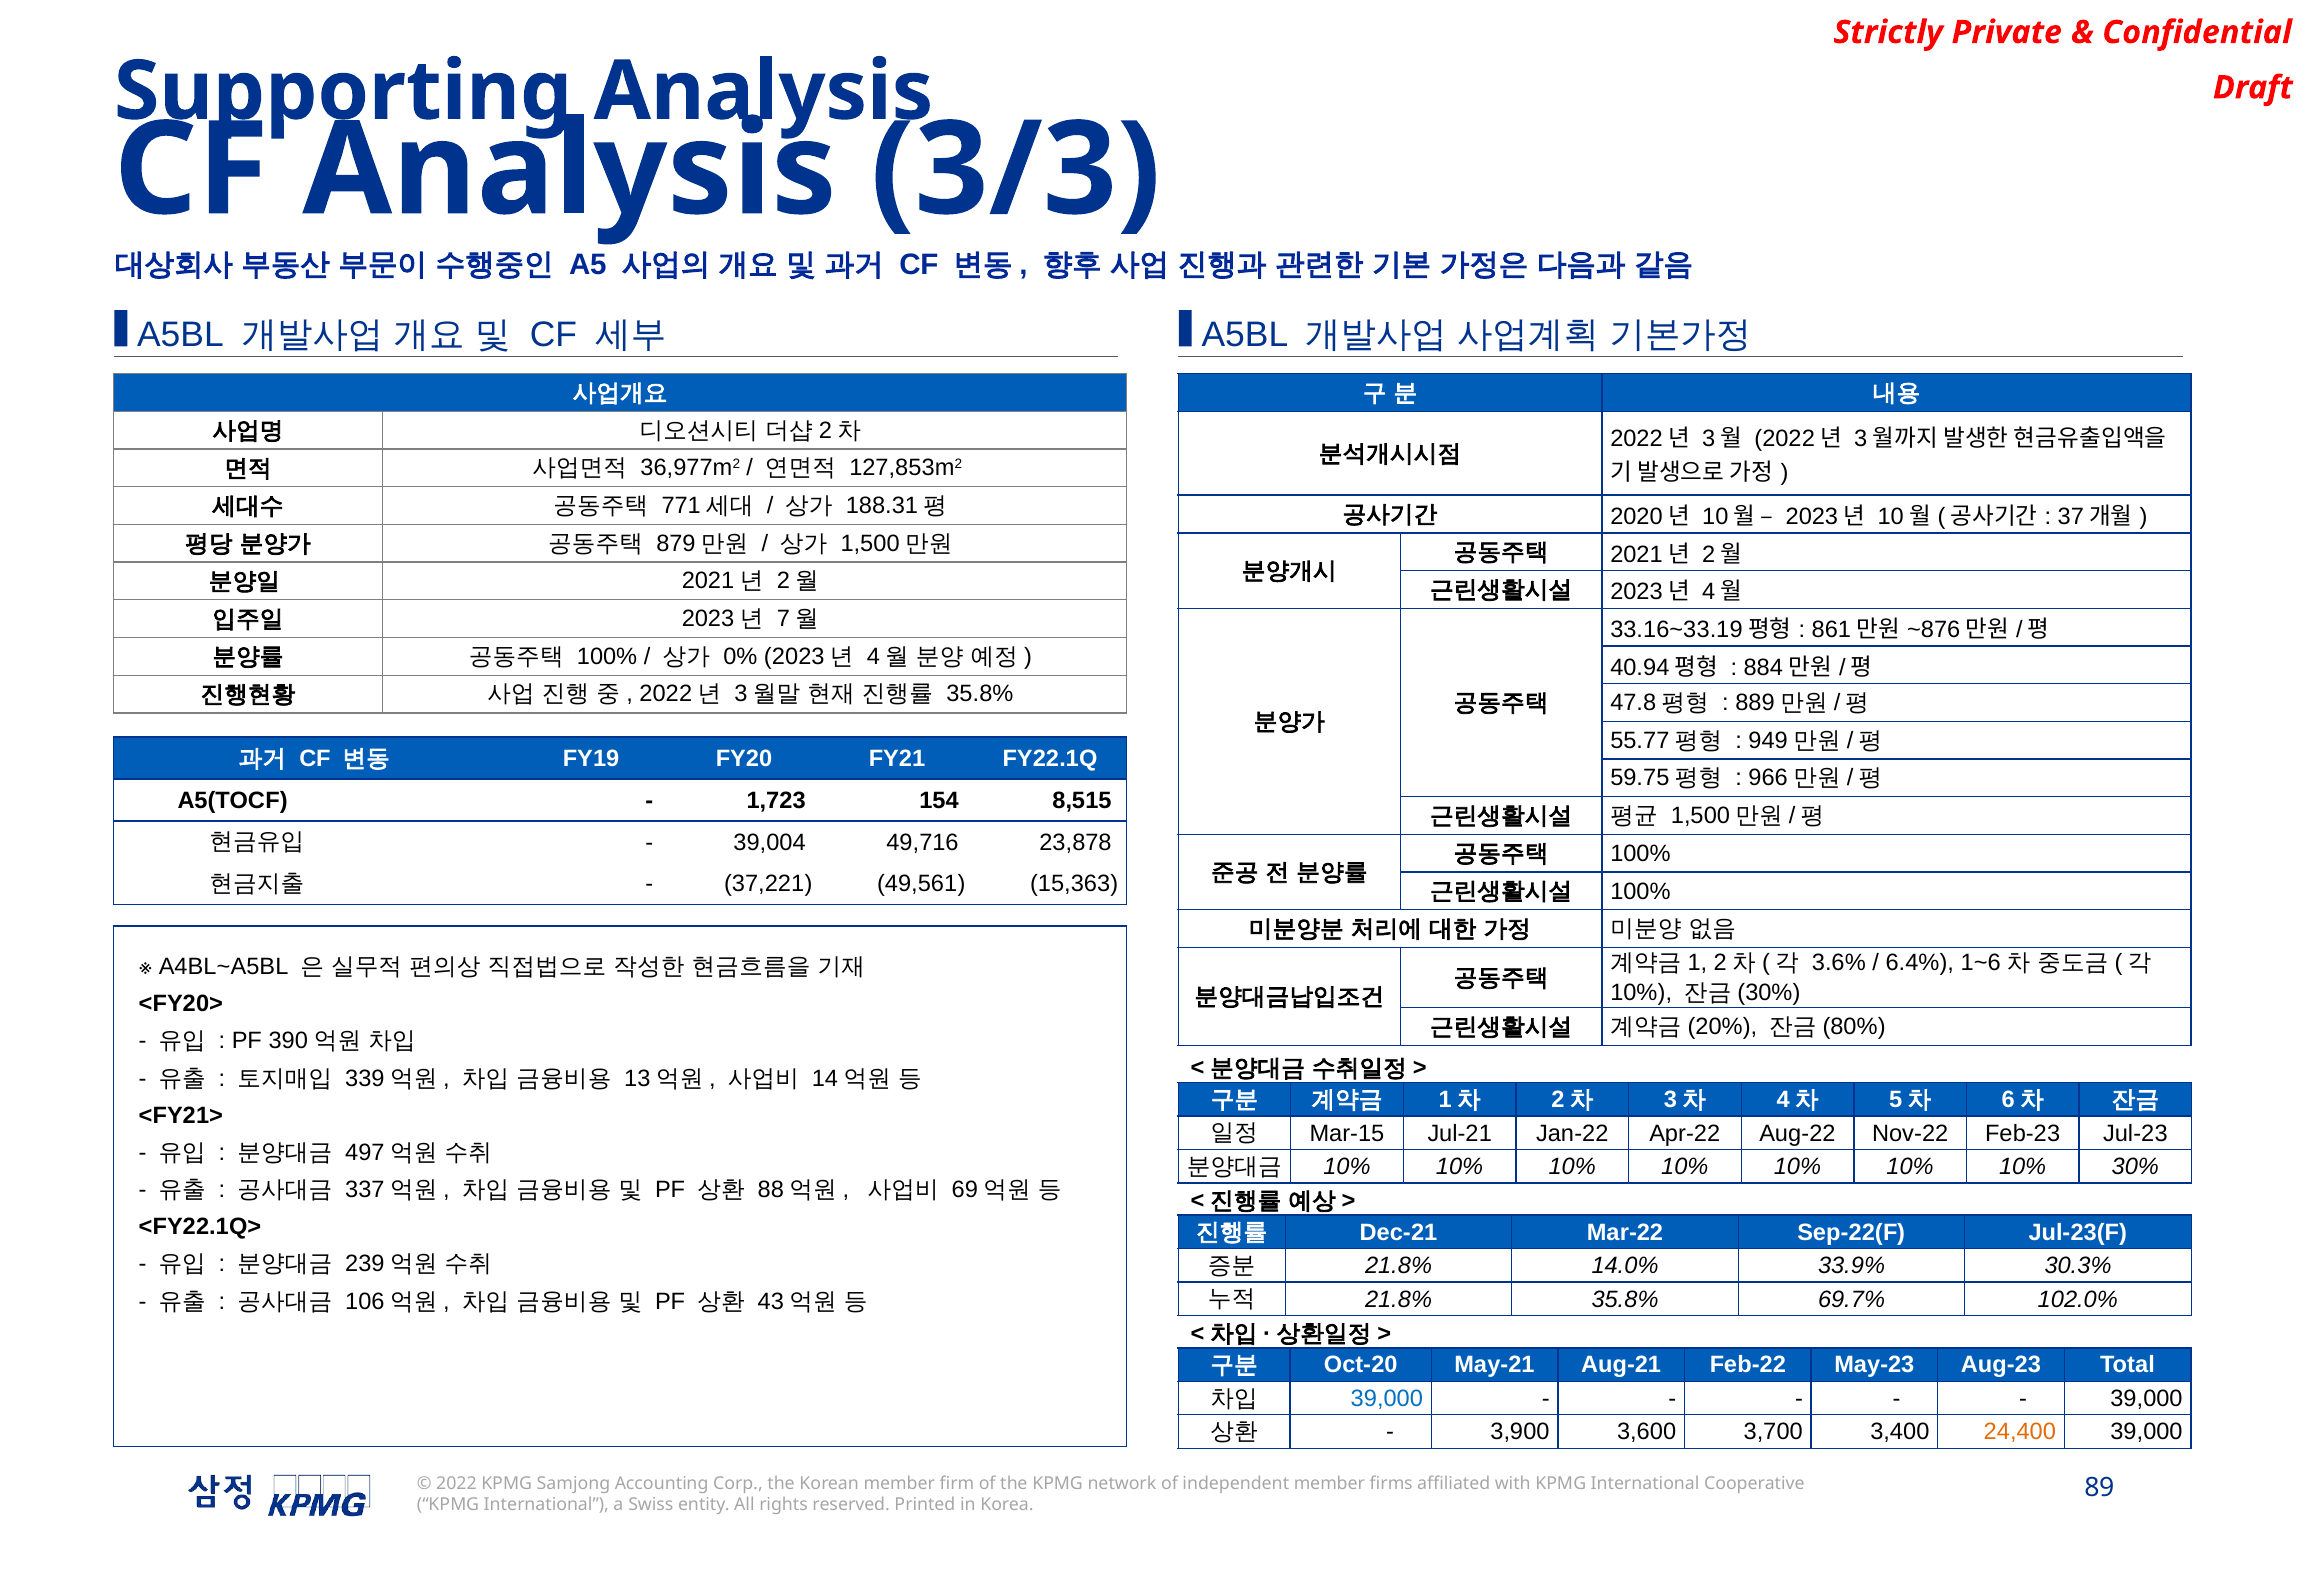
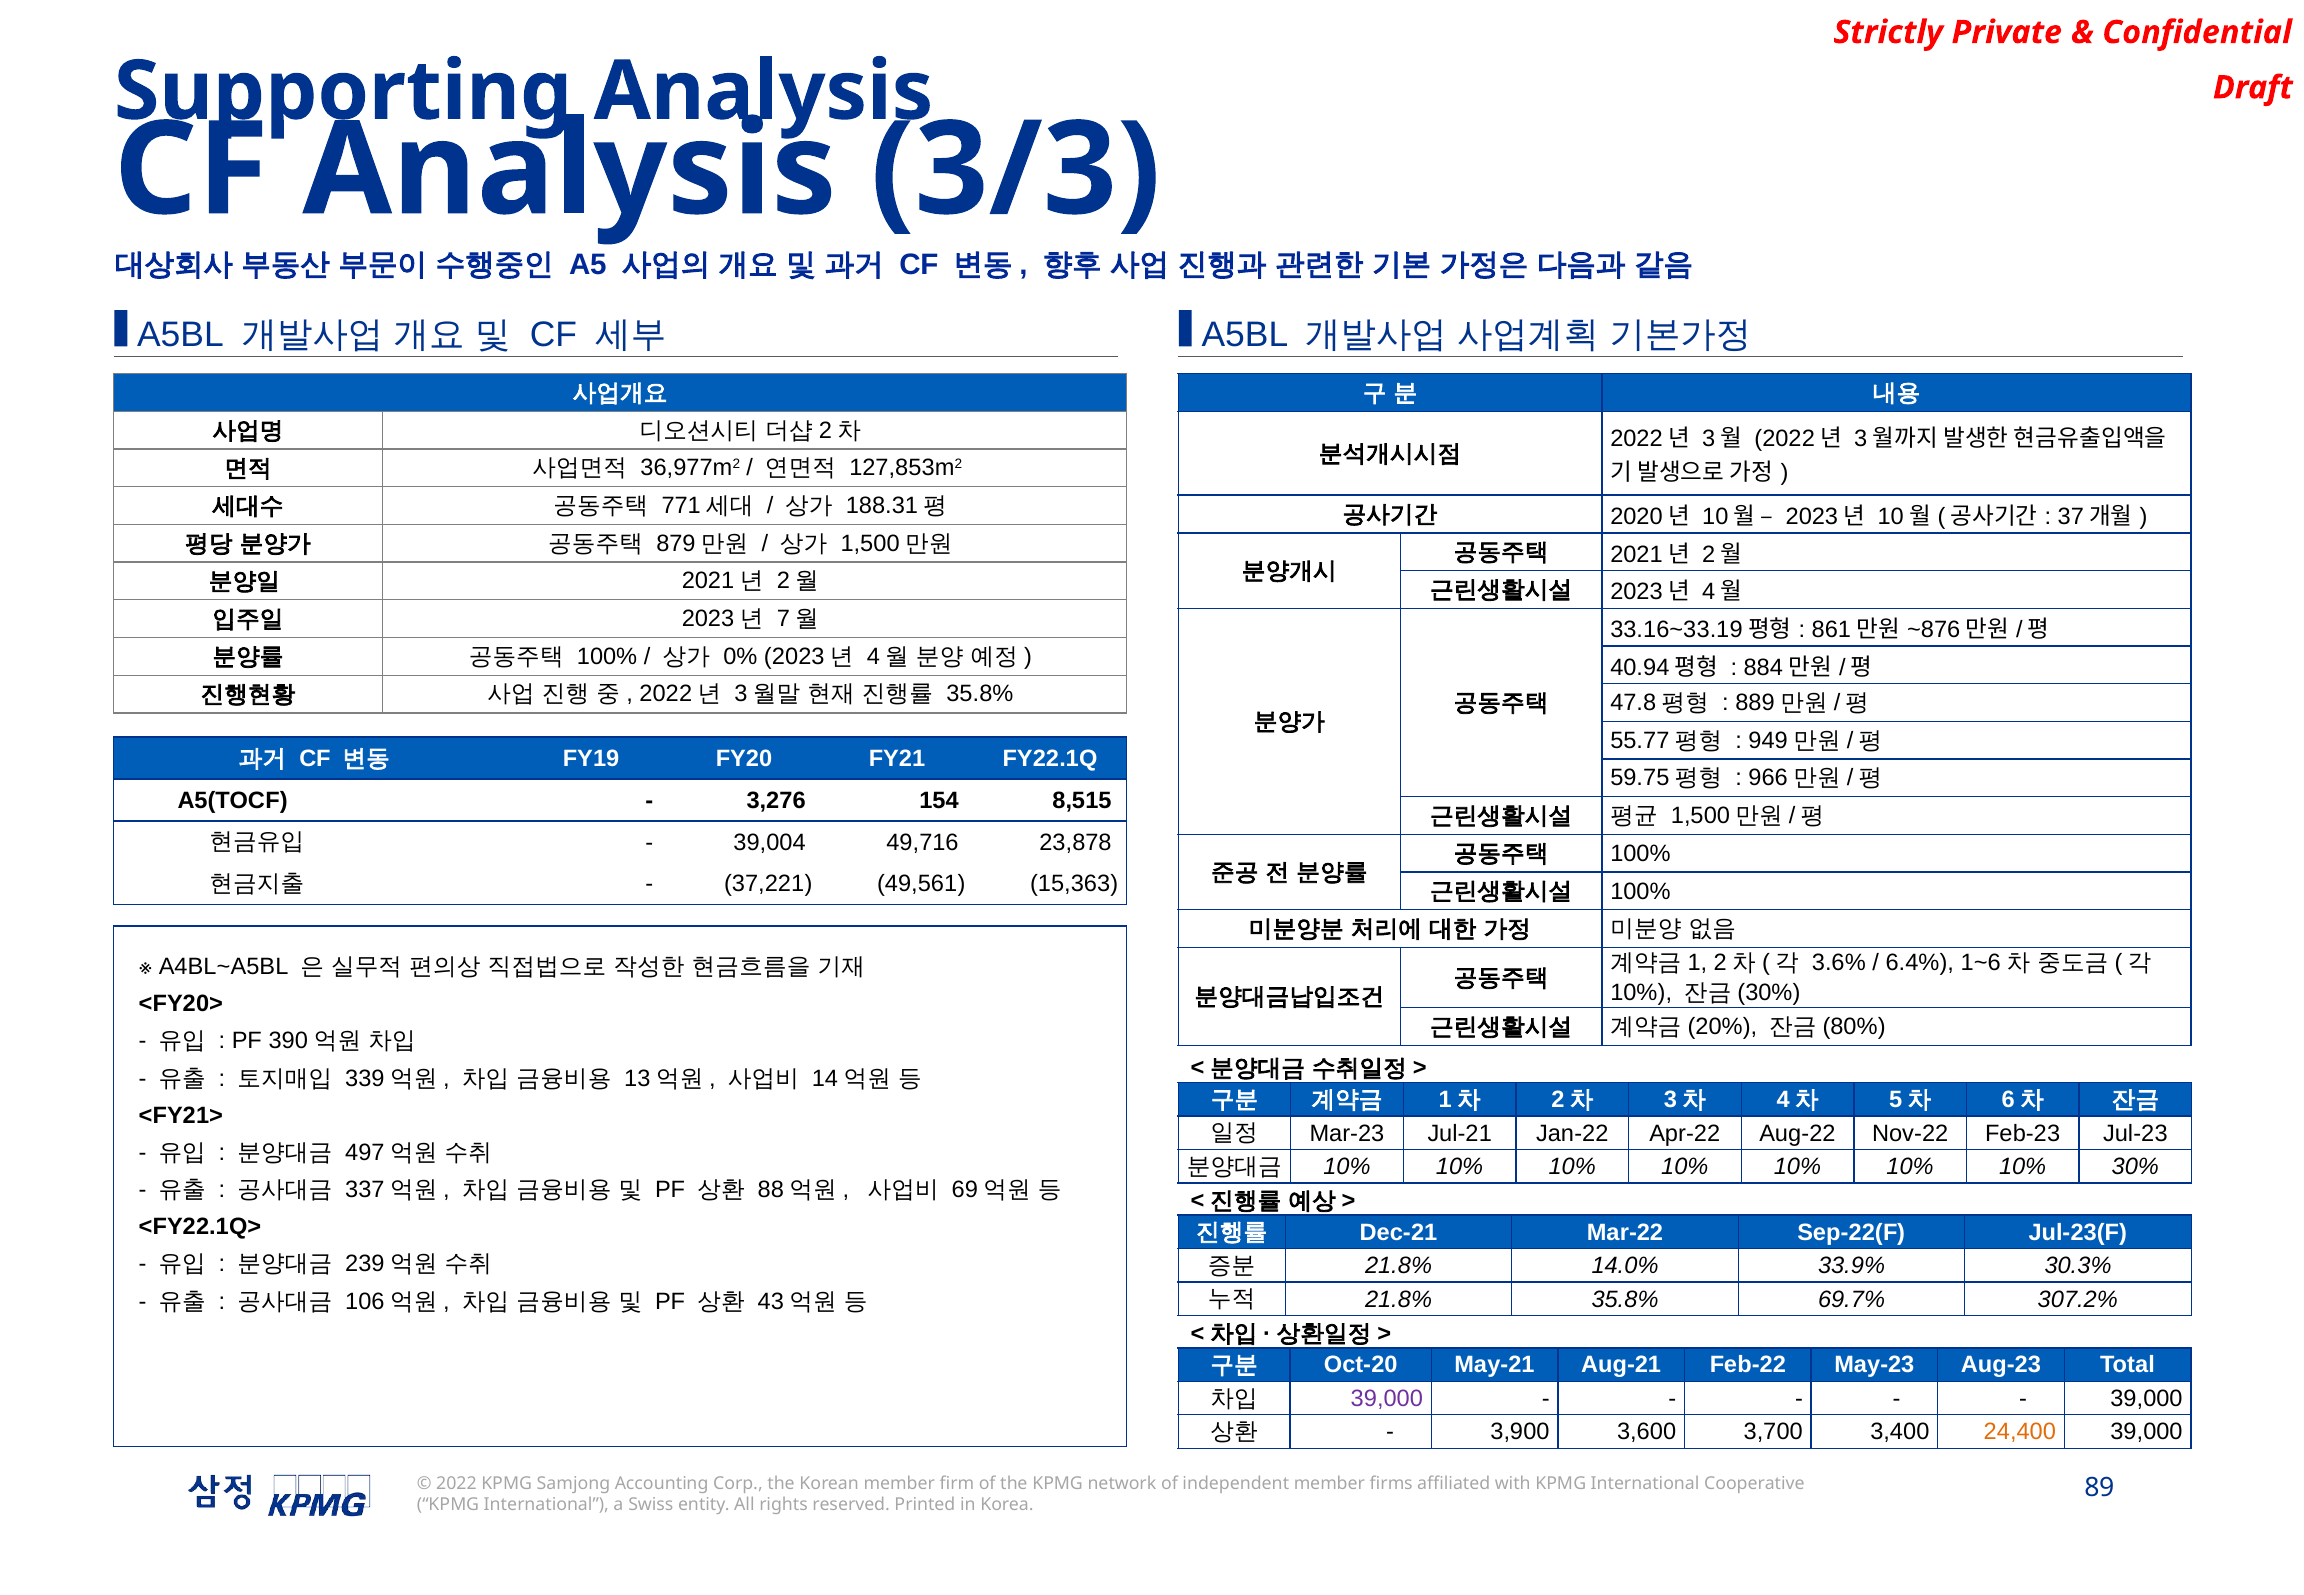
1,723: 1,723 -> 3,276 (776, 800)
Mar-15: Mar-15 -> Mar-23 (1347, 1133)
102.0%: 102.0% -> 307.2% (2078, 1299)
39,000 colour: blue -> purple (1387, 1399)
